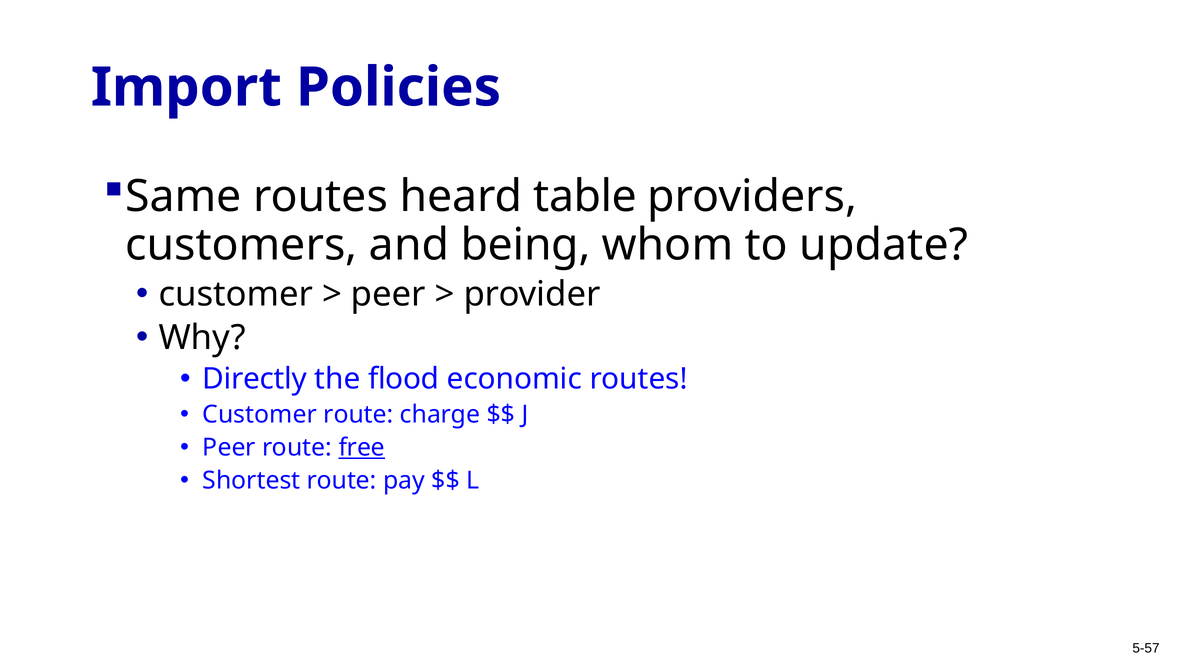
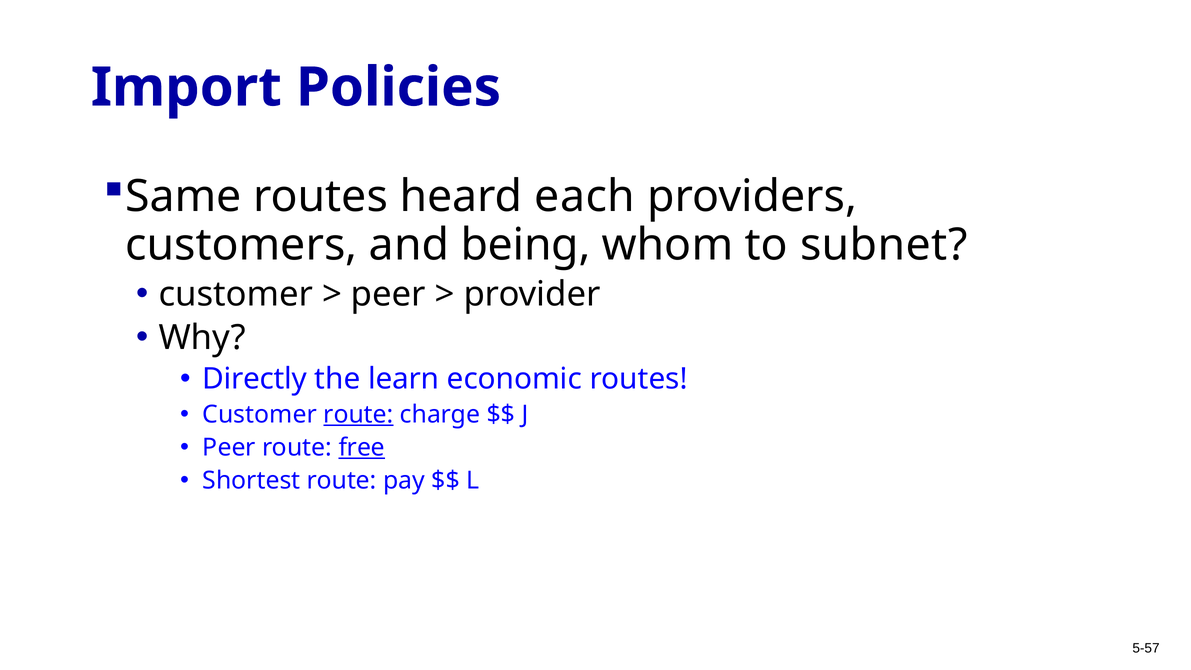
table: table -> each (585, 197)
update: update -> subnet (884, 245)
flood: flood -> learn (404, 379)
route underline: none -> present (358, 415)
